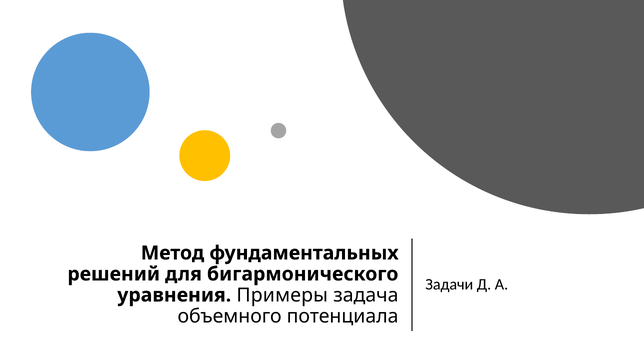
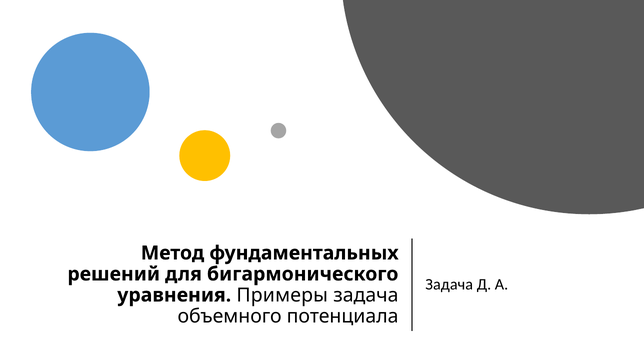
Задачи: Задачи -> Задача (449, 285)
